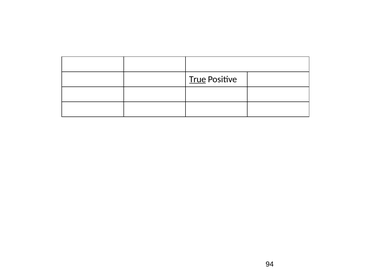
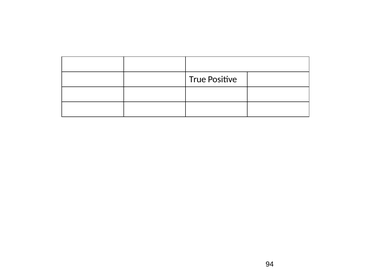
True underline: present -> none (198, 79)
